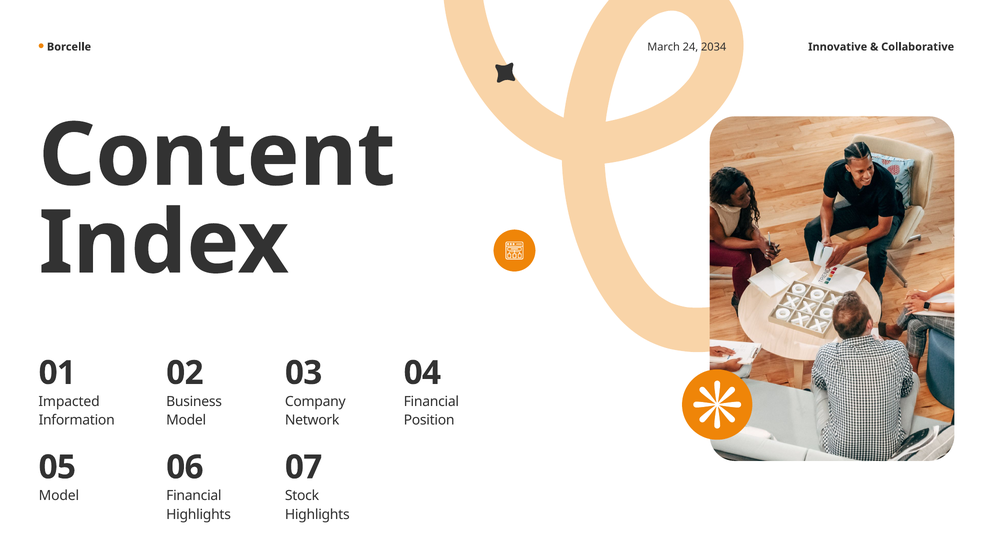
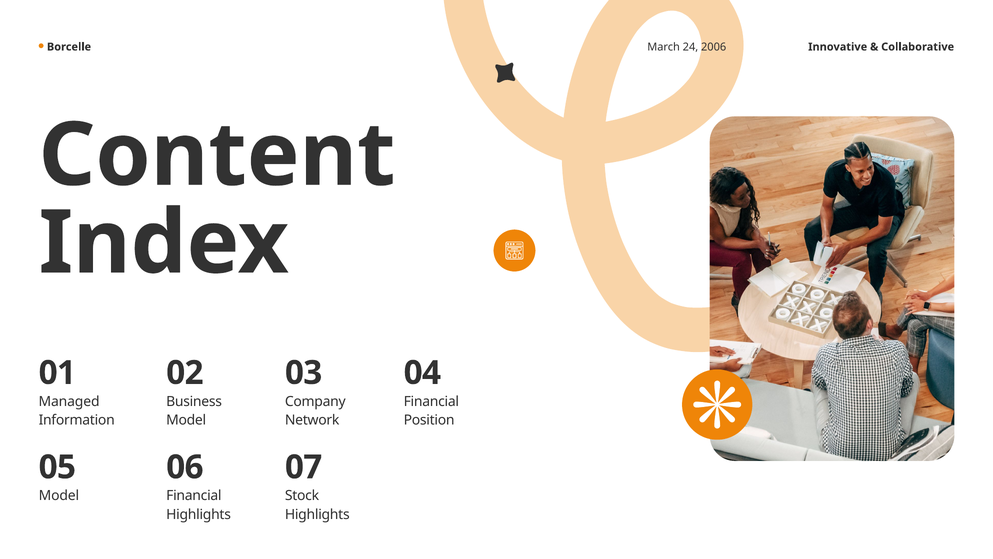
2034: 2034 -> 2006 (714, 47)
Impacted: Impacted -> Managed (69, 401)
